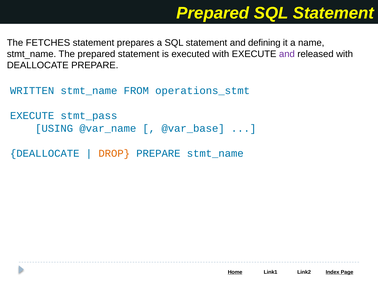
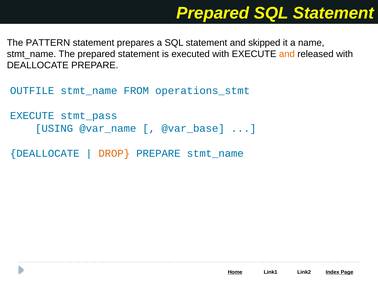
FETCHES: FETCHES -> PATTERN (48, 43)
defining: defining -> skipped (264, 43)
and colour: purple -> orange (287, 54)
WRITTEN: WRITTEN -> OUTFILE (32, 91)
